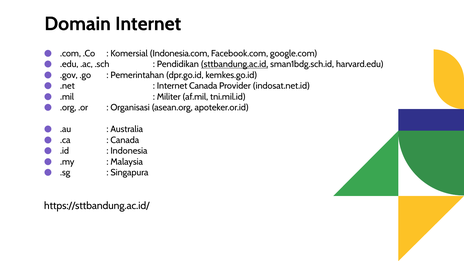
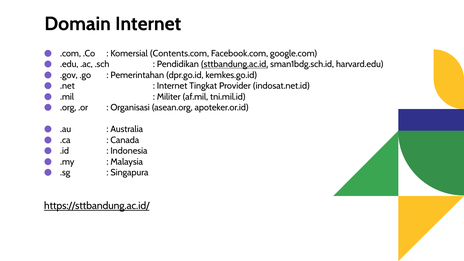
Indonesia.com: Indonesia.com -> Contents.com (179, 53)
Internet Canada: Canada -> Tingkat (203, 86)
https://sttbandung.ac.id/ underline: none -> present (97, 206)
